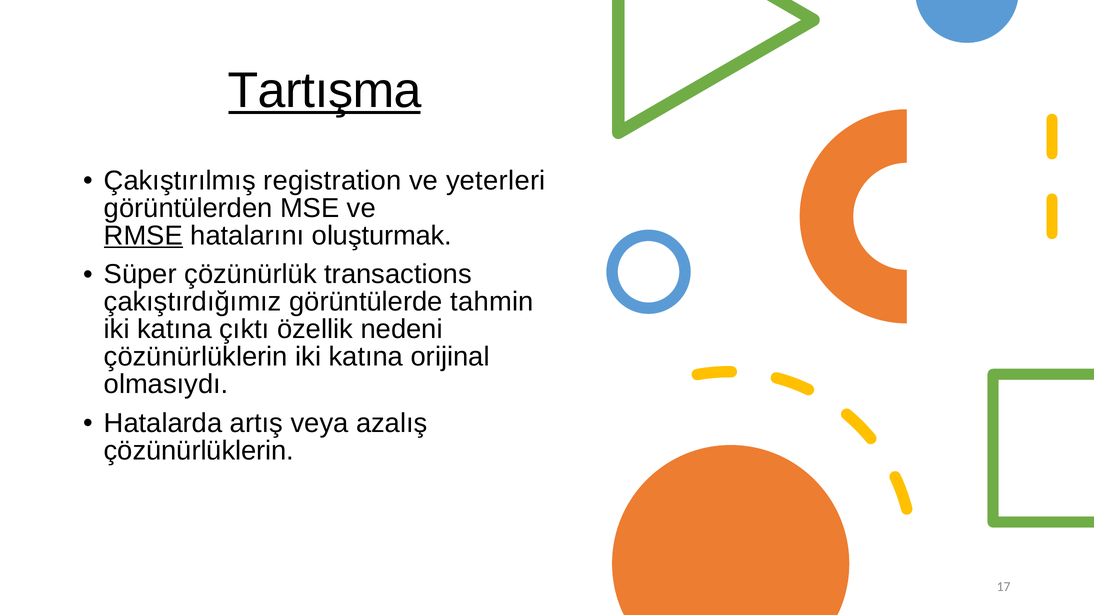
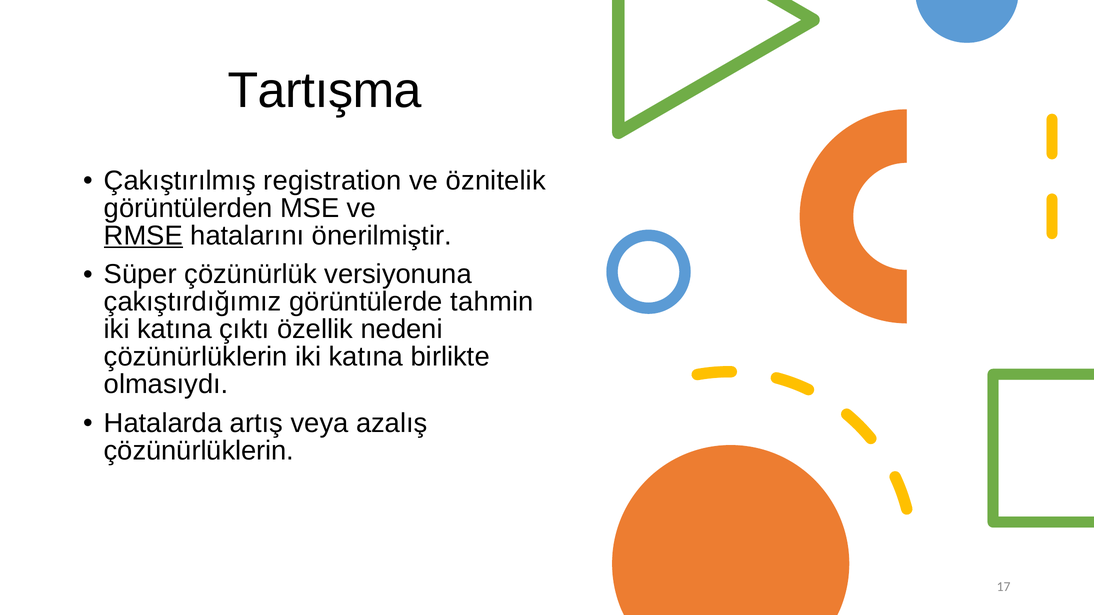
Tartışma underline: present -> none (325, 91)
yeterleri: yeterleri -> öznitelik (496, 181)
oluşturmak: oluşturmak -> önerilmiştir (382, 236)
transactions: transactions -> versiyonuna (398, 275)
orijinal: orijinal -> birlikte (450, 357)
